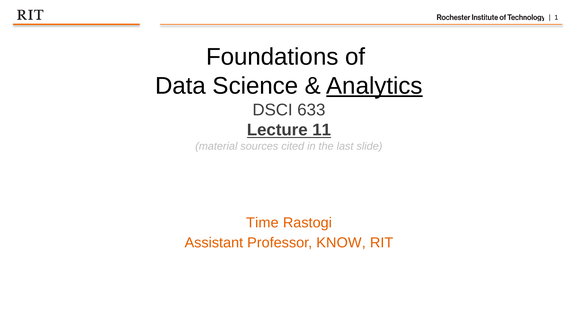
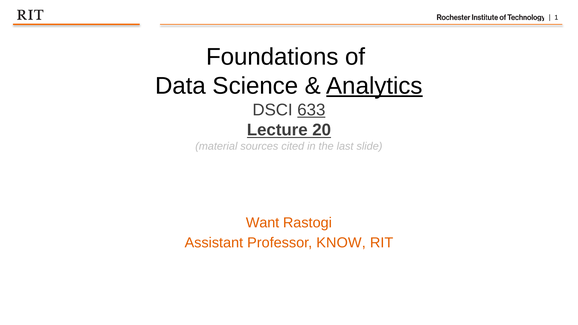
633 underline: none -> present (311, 110)
11: 11 -> 20 (322, 130)
Time: Time -> Want (263, 223)
